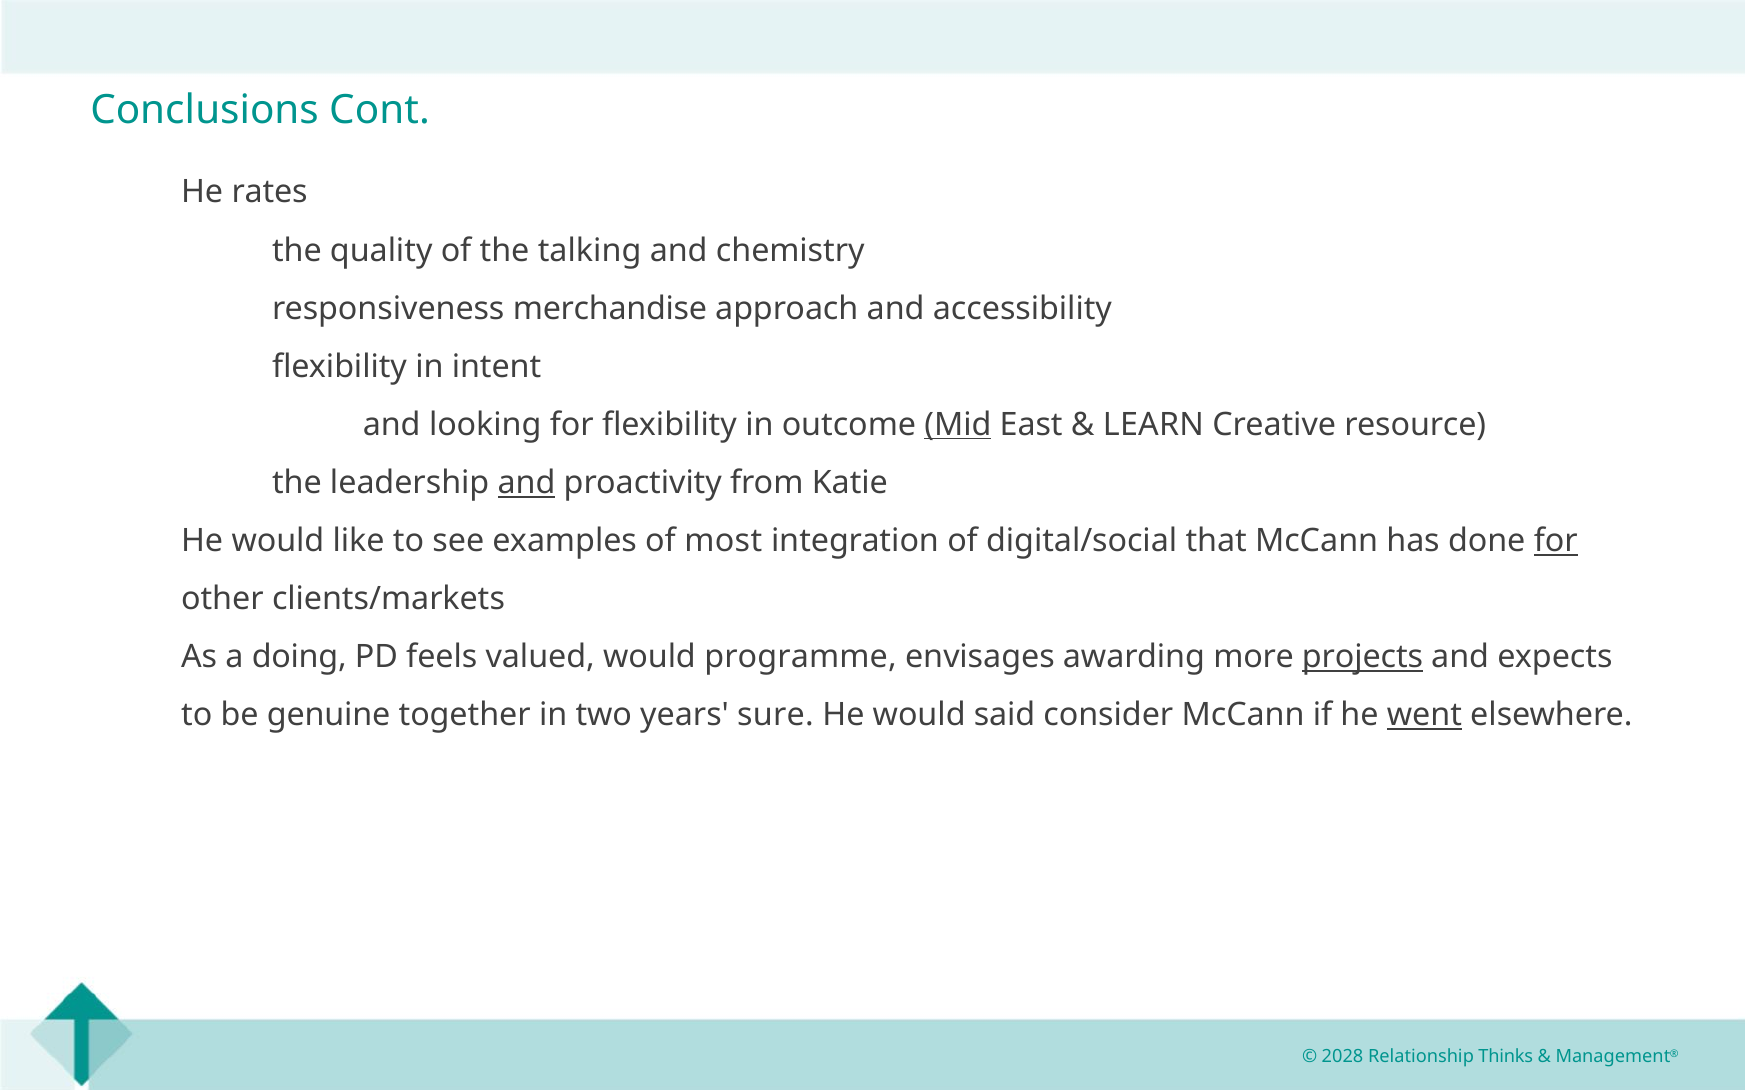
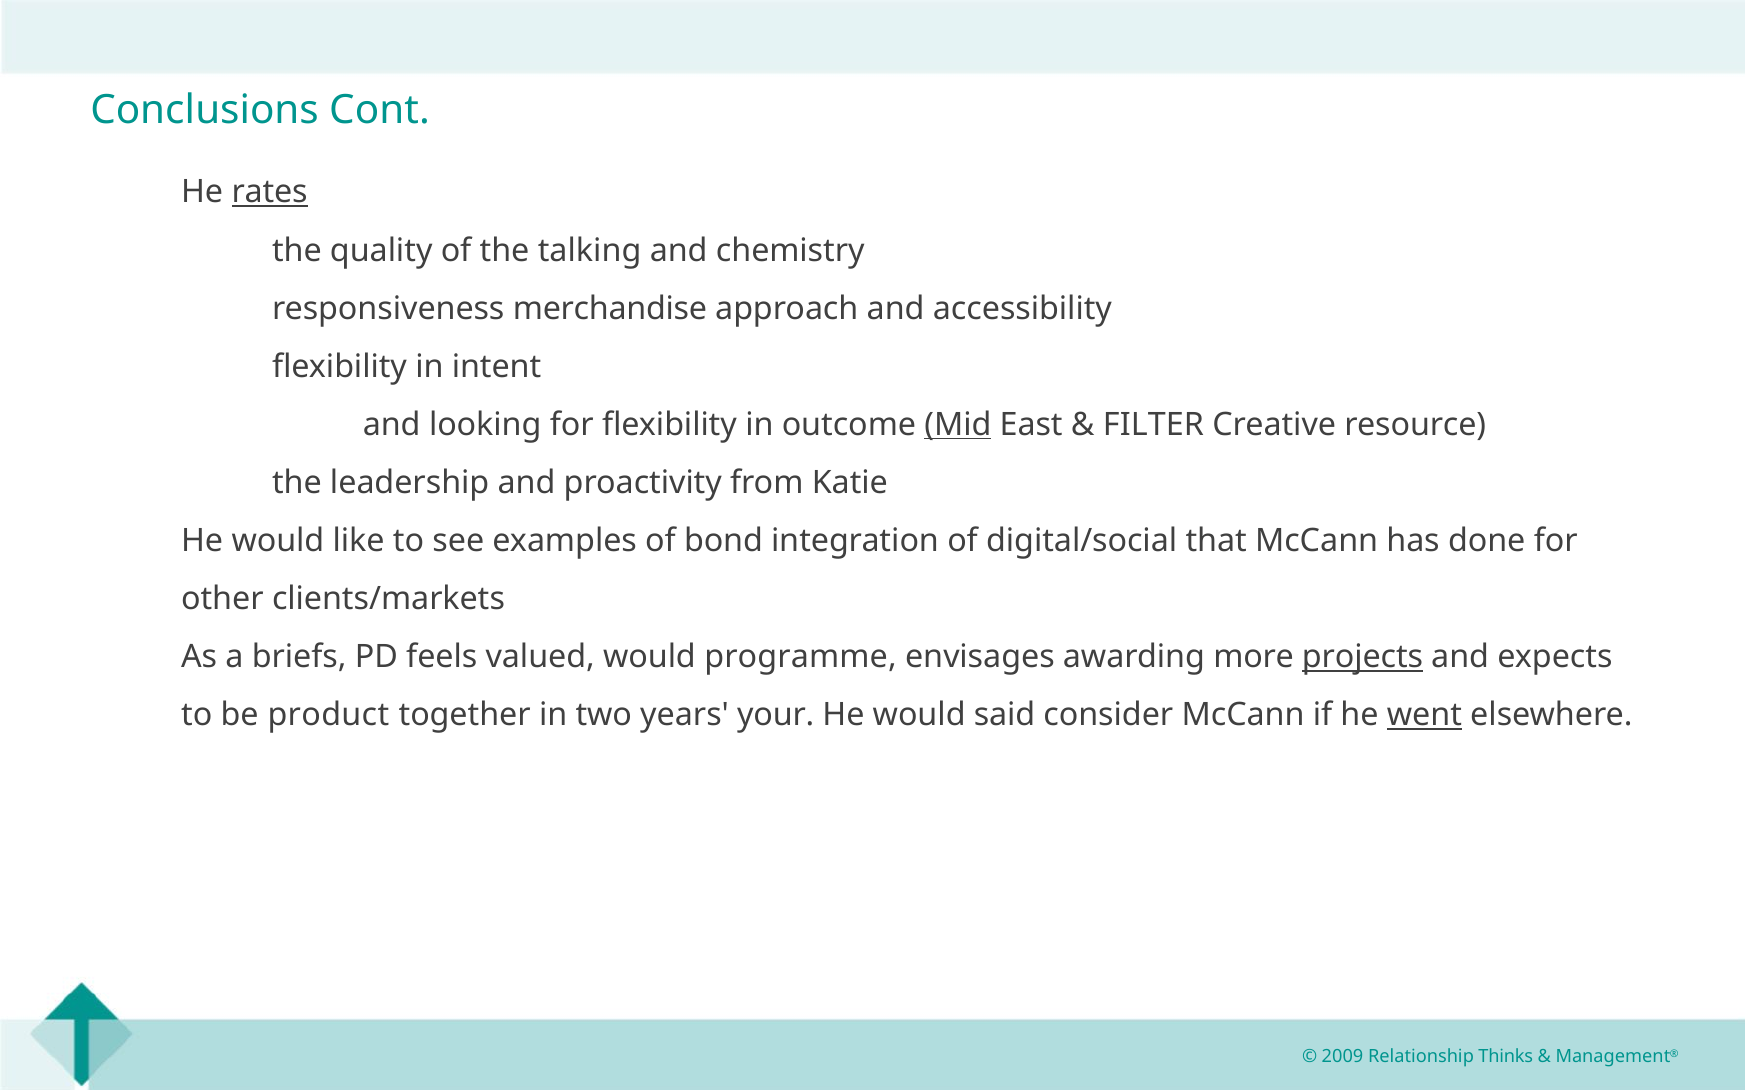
rates underline: none -> present (270, 192)
LEARN: LEARN -> FILTER (1153, 425)
and underline: present -> none (527, 483)
most: most -> bond (723, 541)
for underline: present -> none (1556, 541)
doing: doing -> briefs (299, 657)
genuine: genuine -> product (328, 715)
sure: sure -> your (776, 715)
2028: 2028 -> 2009 (1343, 1057)
